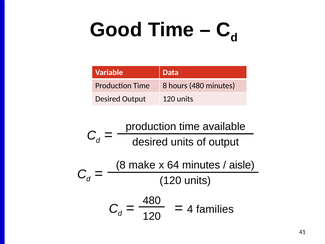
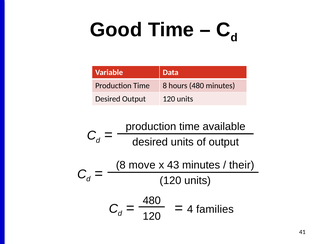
make: make -> move (142, 165)
64: 64 -> 43 (173, 165)
aisle: aisle -> their (242, 165)
